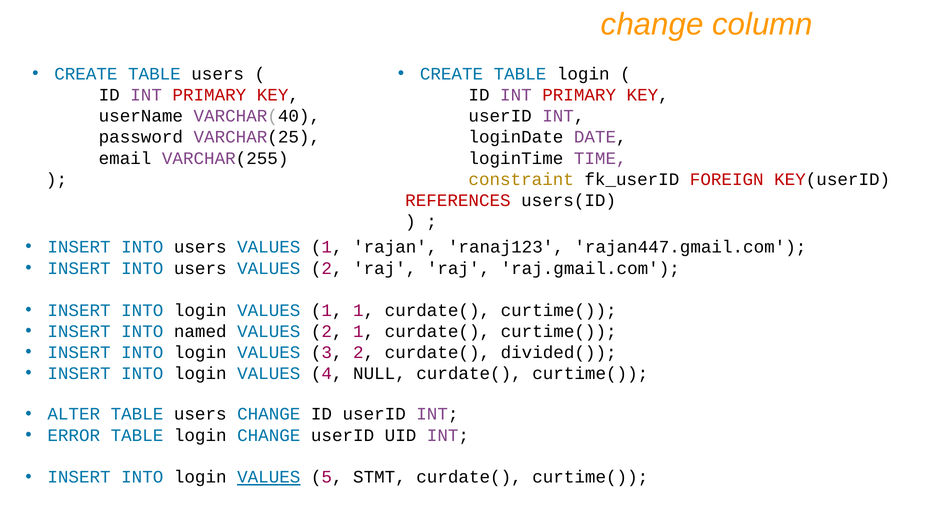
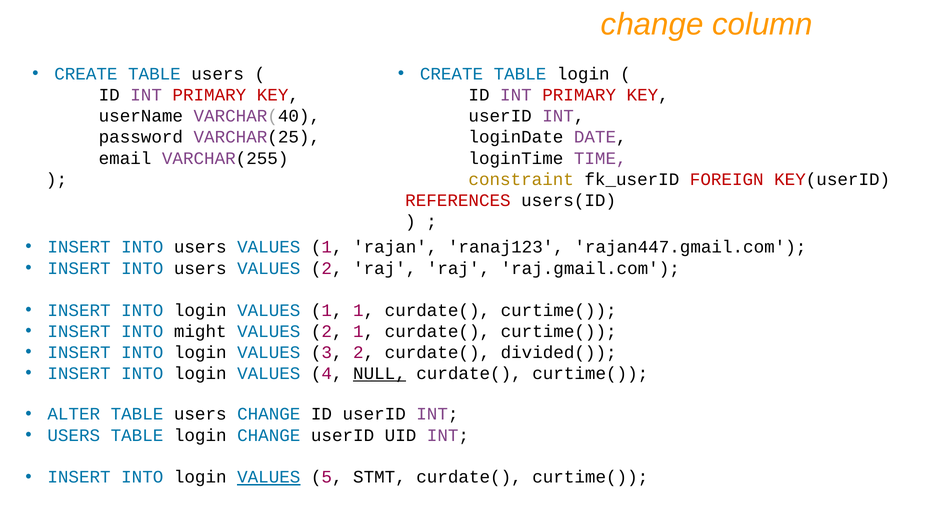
named: named -> might (200, 331)
NULL underline: none -> present (379, 374)
ERROR: ERROR -> USERS (74, 435)
